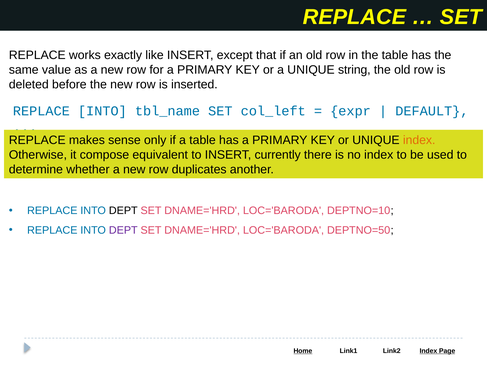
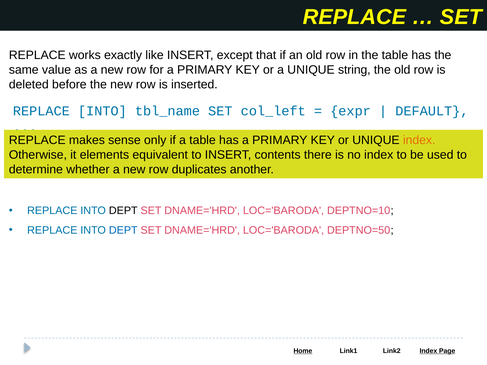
compose: compose -> elements (104, 155)
currently: currently -> contents (278, 155)
DEPT colour: purple -> blue (123, 230)
